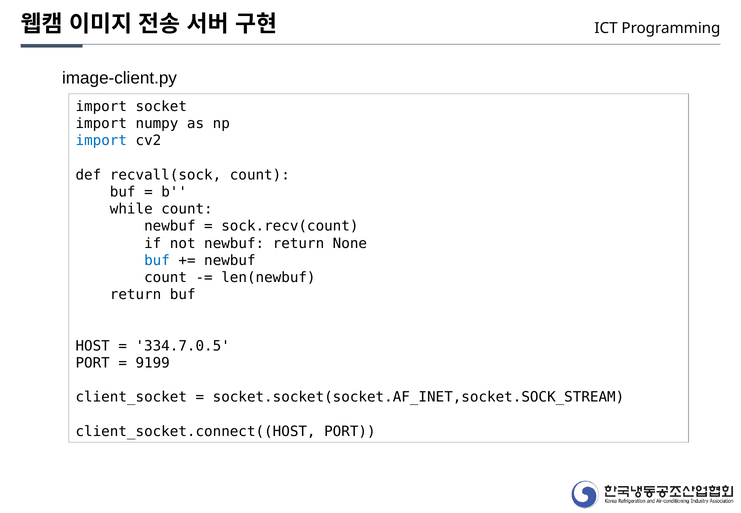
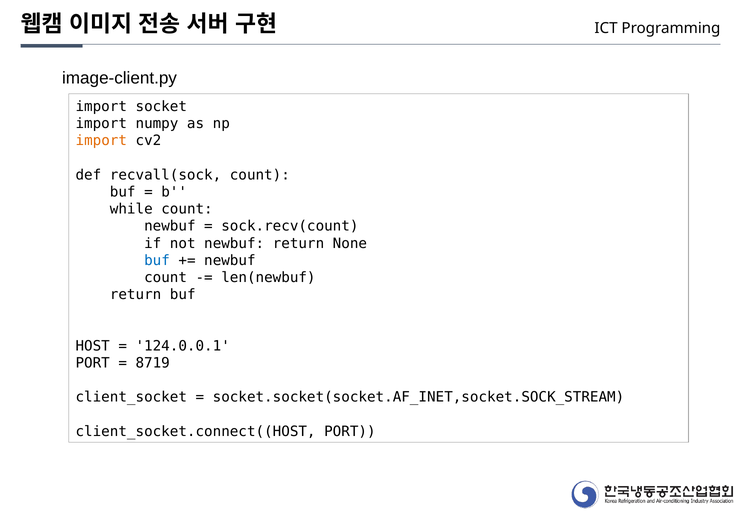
import colour: blue -> orange (101, 141)
334.7.0.5: 334.7.0.5 -> 124.0.0.1 (183, 346)
9199: 9199 -> 8719 (153, 363)
